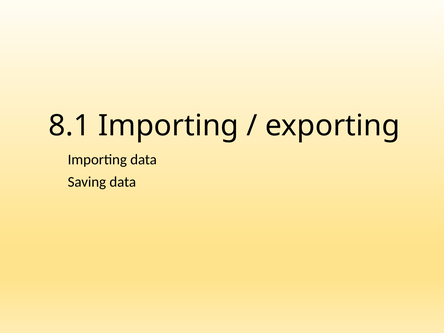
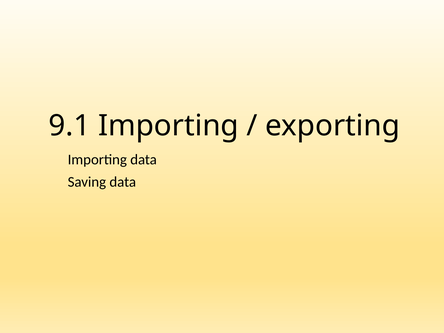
8.1: 8.1 -> 9.1 (70, 126)
